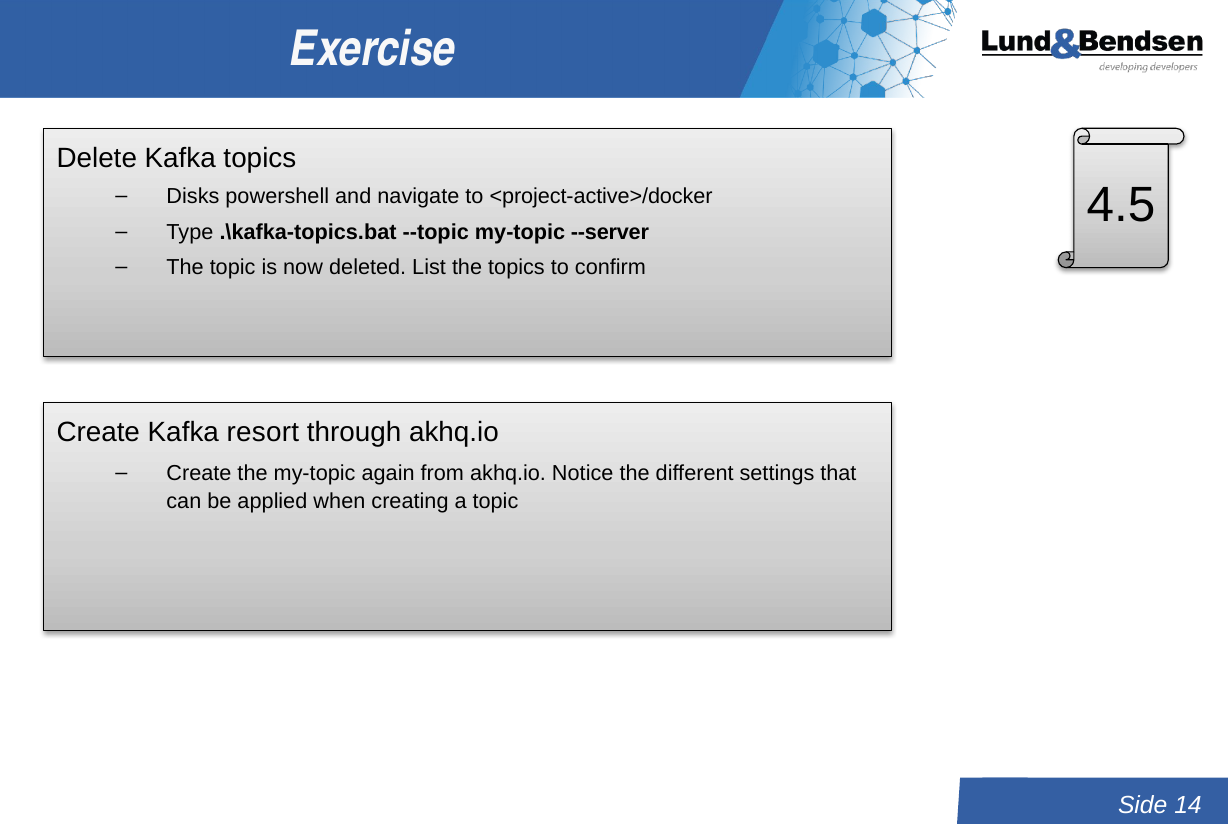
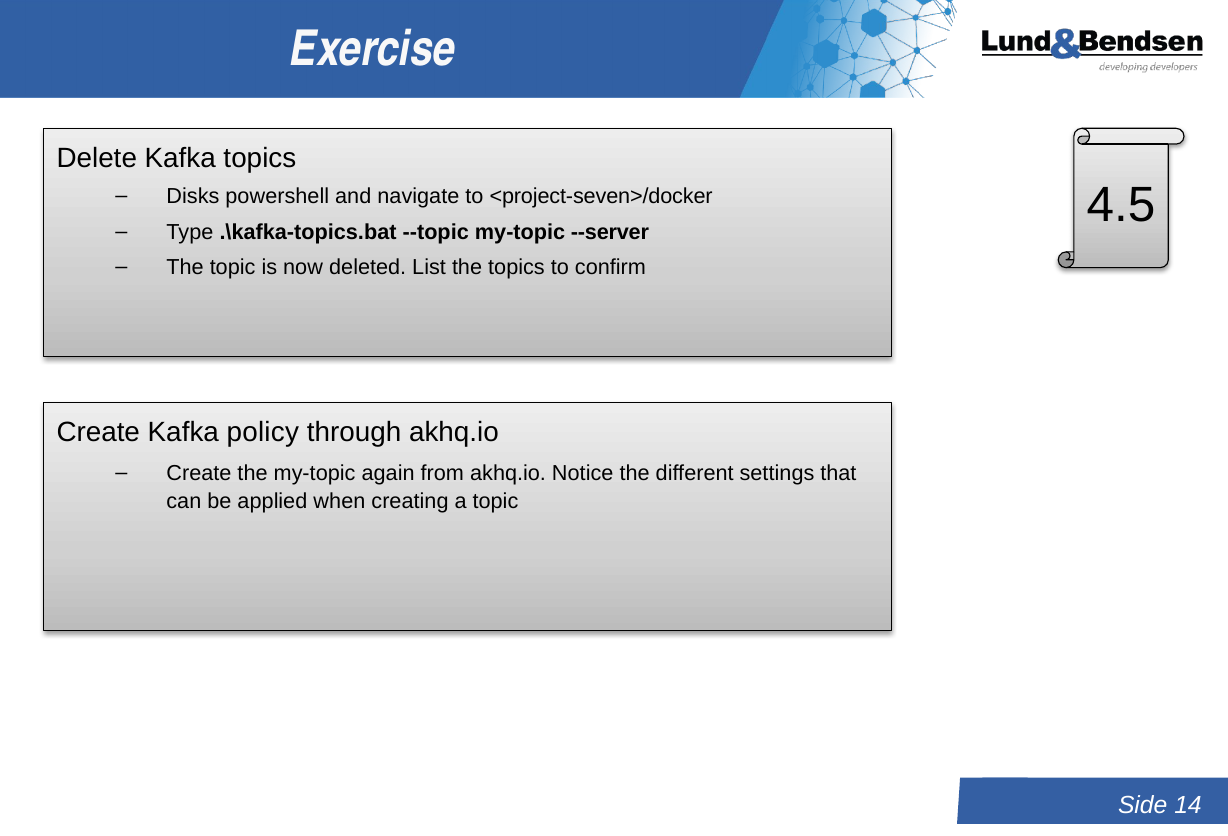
<project-active>/docker: <project-active>/docker -> <project-seven>/docker (601, 197)
resort: resort -> policy (263, 432)
